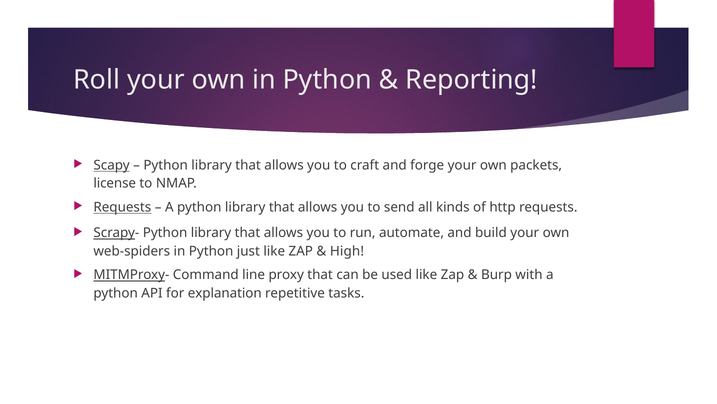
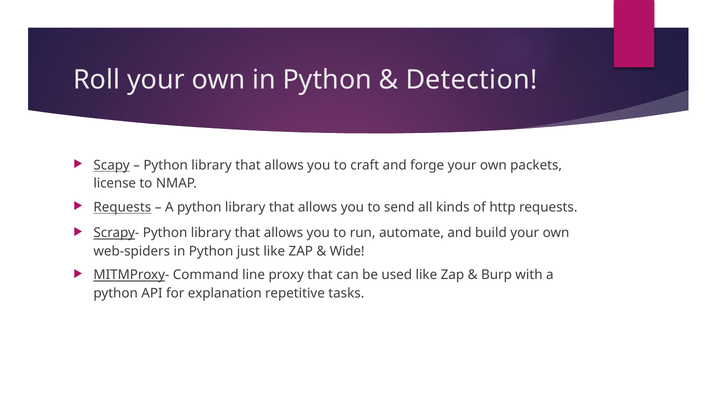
Reporting: Reporting -> Detection (471, 80)
High: High -> Wide (347, 251)
